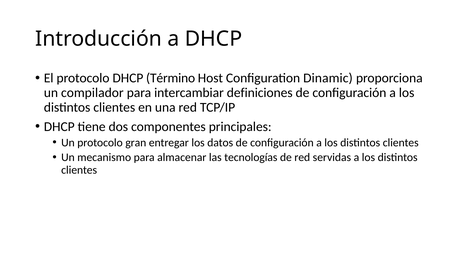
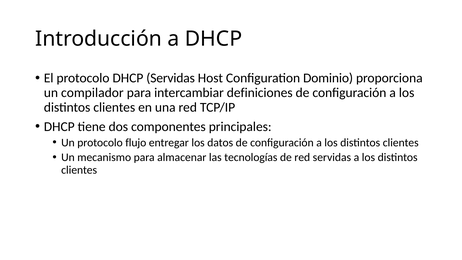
DHCP Término: Término -> Servidas (171, 78)
Dinamic: Dinamic -> Dominio (328, 78)
gran: gran -> flujo (136, 143)
